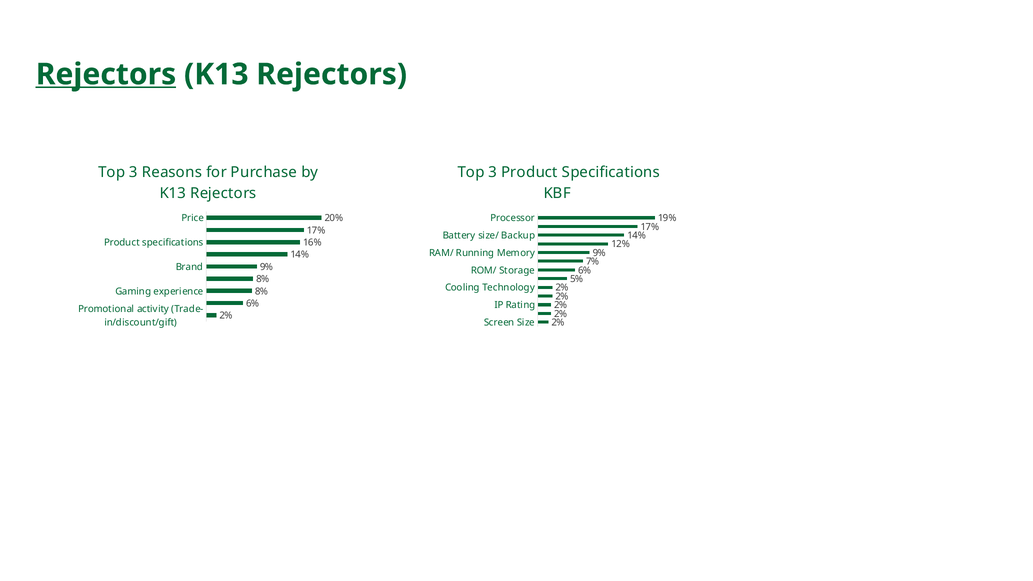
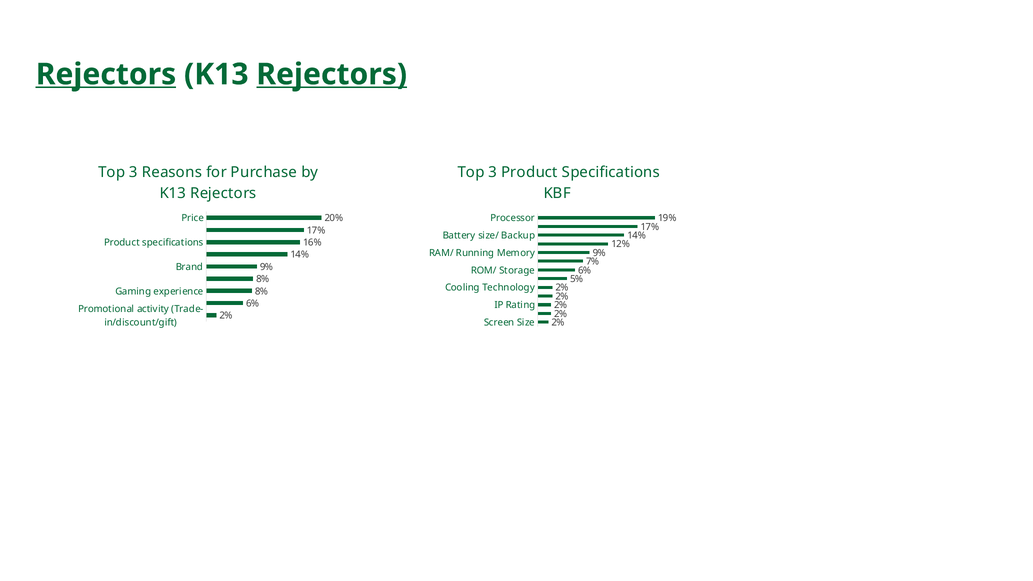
Rejectors underline: none -> present (332, 74)
